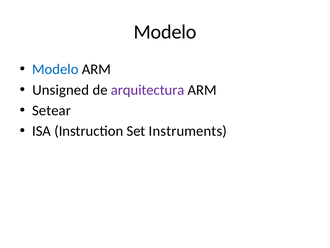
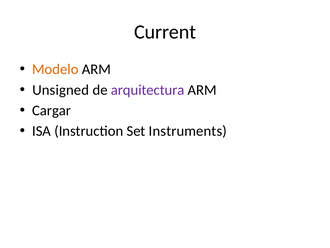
Modelo: Modelo -> Current (165, 32)
Modelo colour: blue -> orange (55, 69)
Setear: Setear -> Cargar (52, 110)
